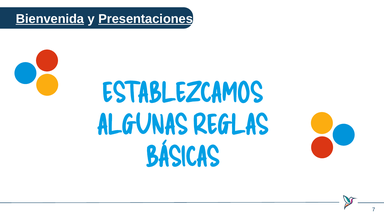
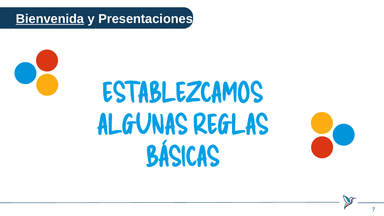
Presentaciones underline: present -> none (146, 19)
